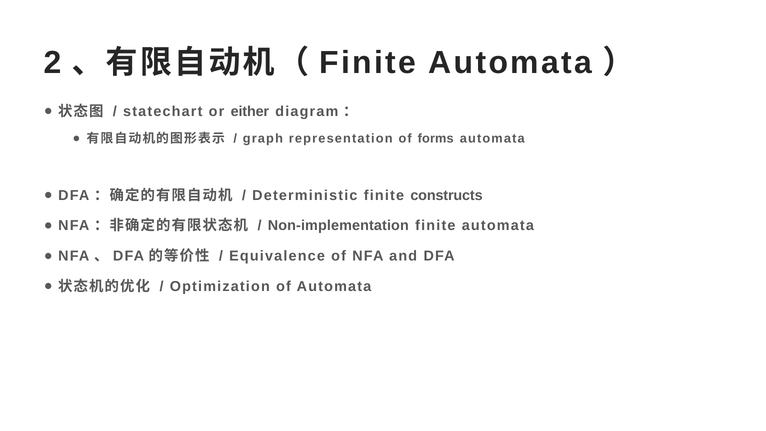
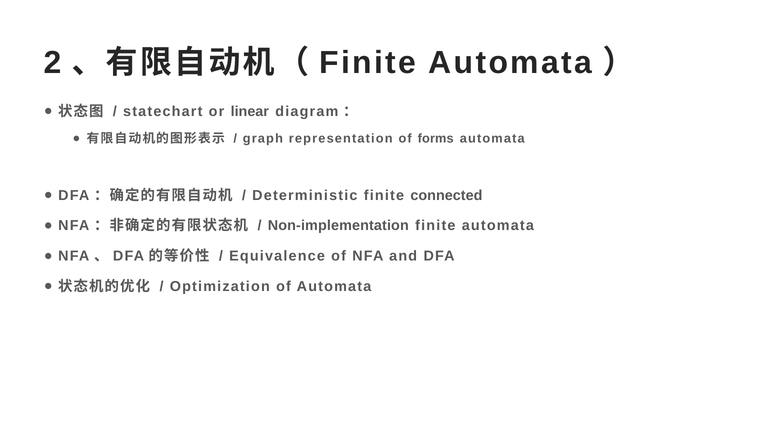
either: either -> linear (250, 111)
constructs: constructs -> connected (446, 195)
